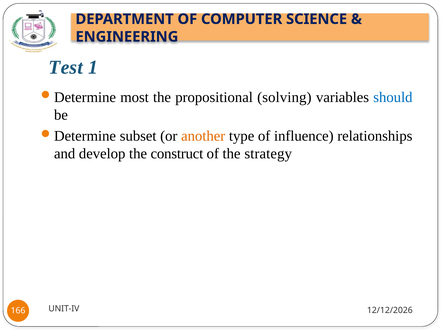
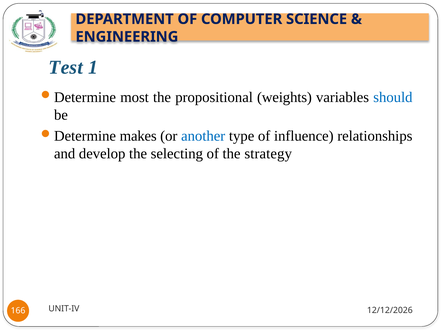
solving: solving -> weights (284, 97)
subset: subset -> makes (138, 136)
another colour: orange -> blue (203, 136)
construct: construct -> selecting (177, 154)
